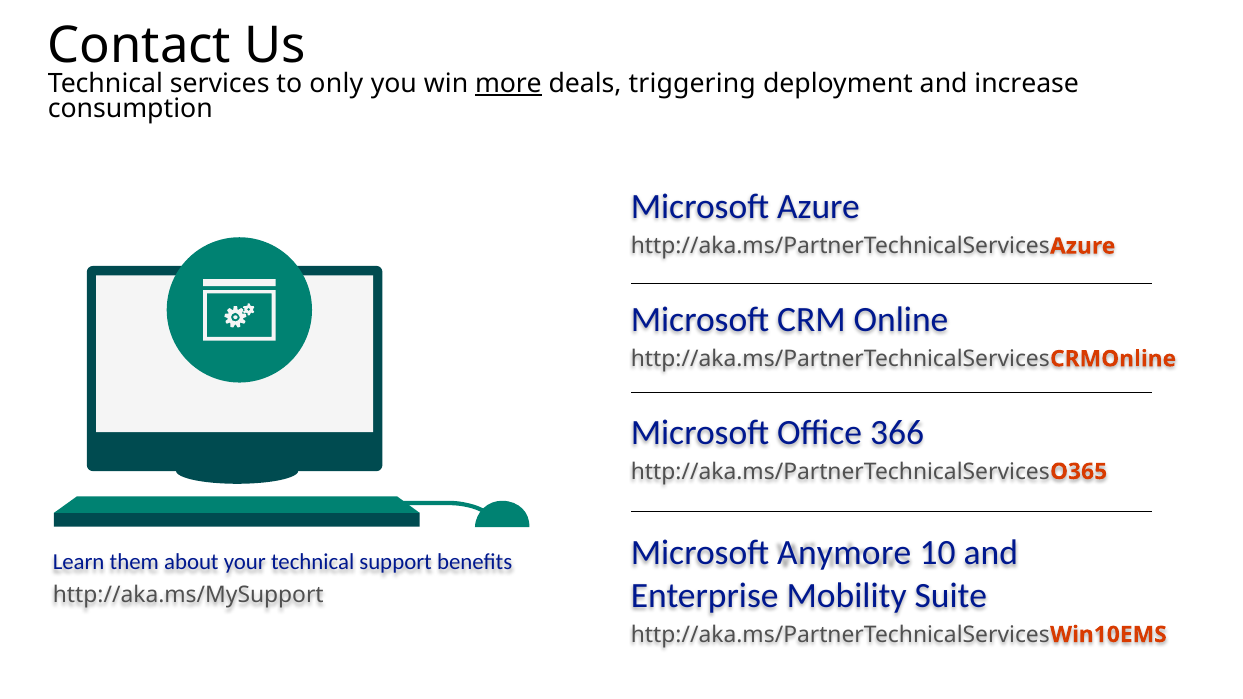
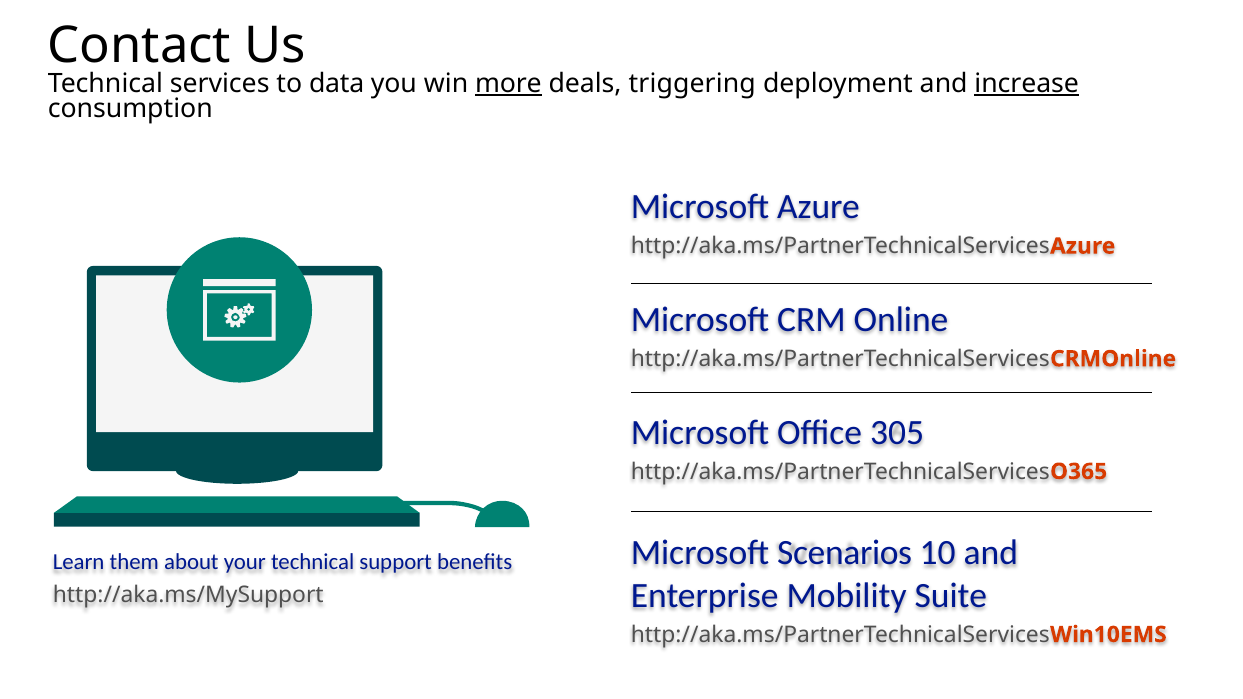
only: only -> data (337, 84)
increase underline: none -> present (1027, 84)
366: 366 -> 305 (897, 432)
Anymore: Anymore -> Scenarios (845, 553)
